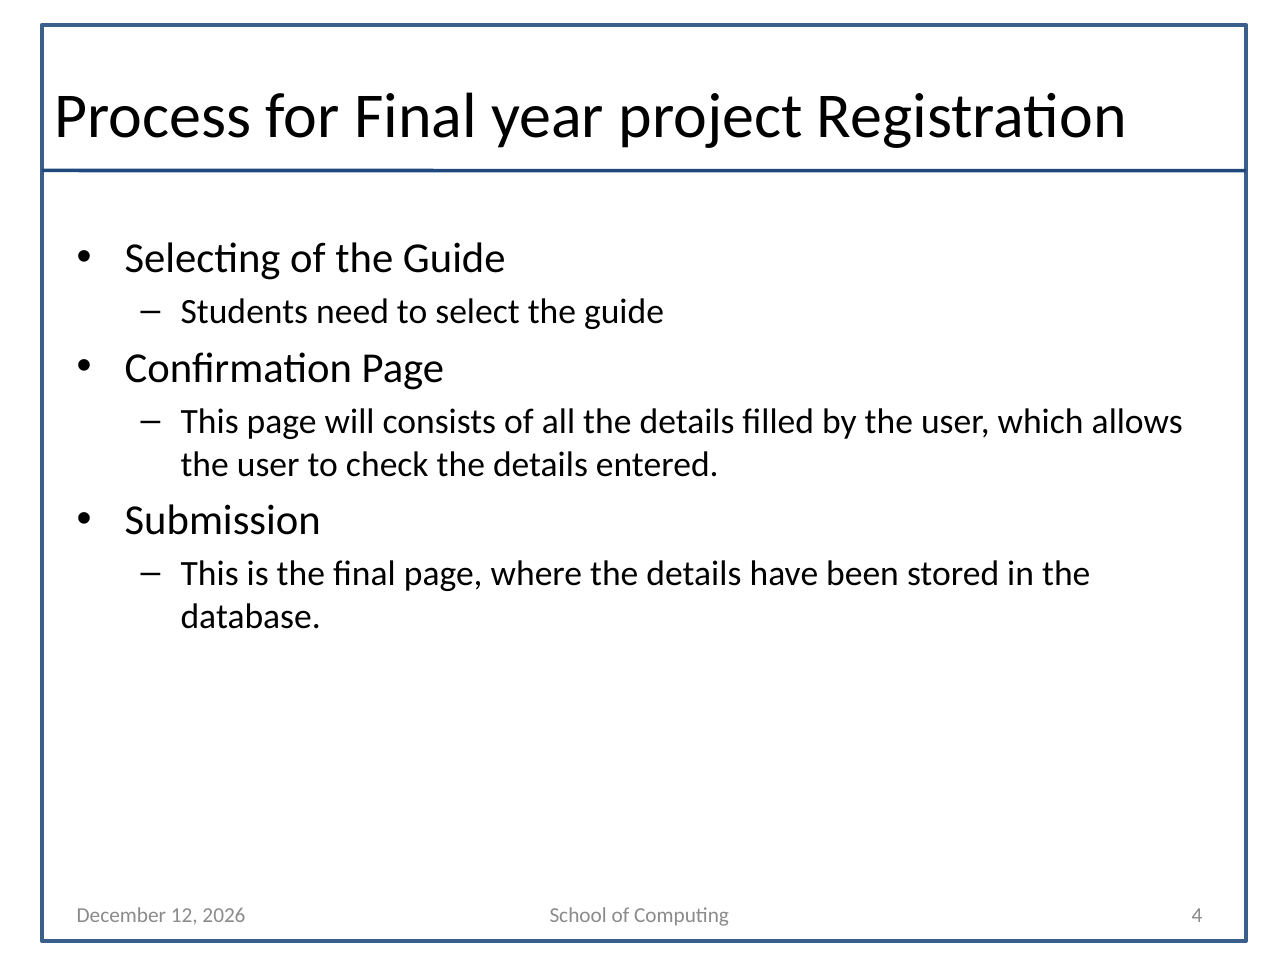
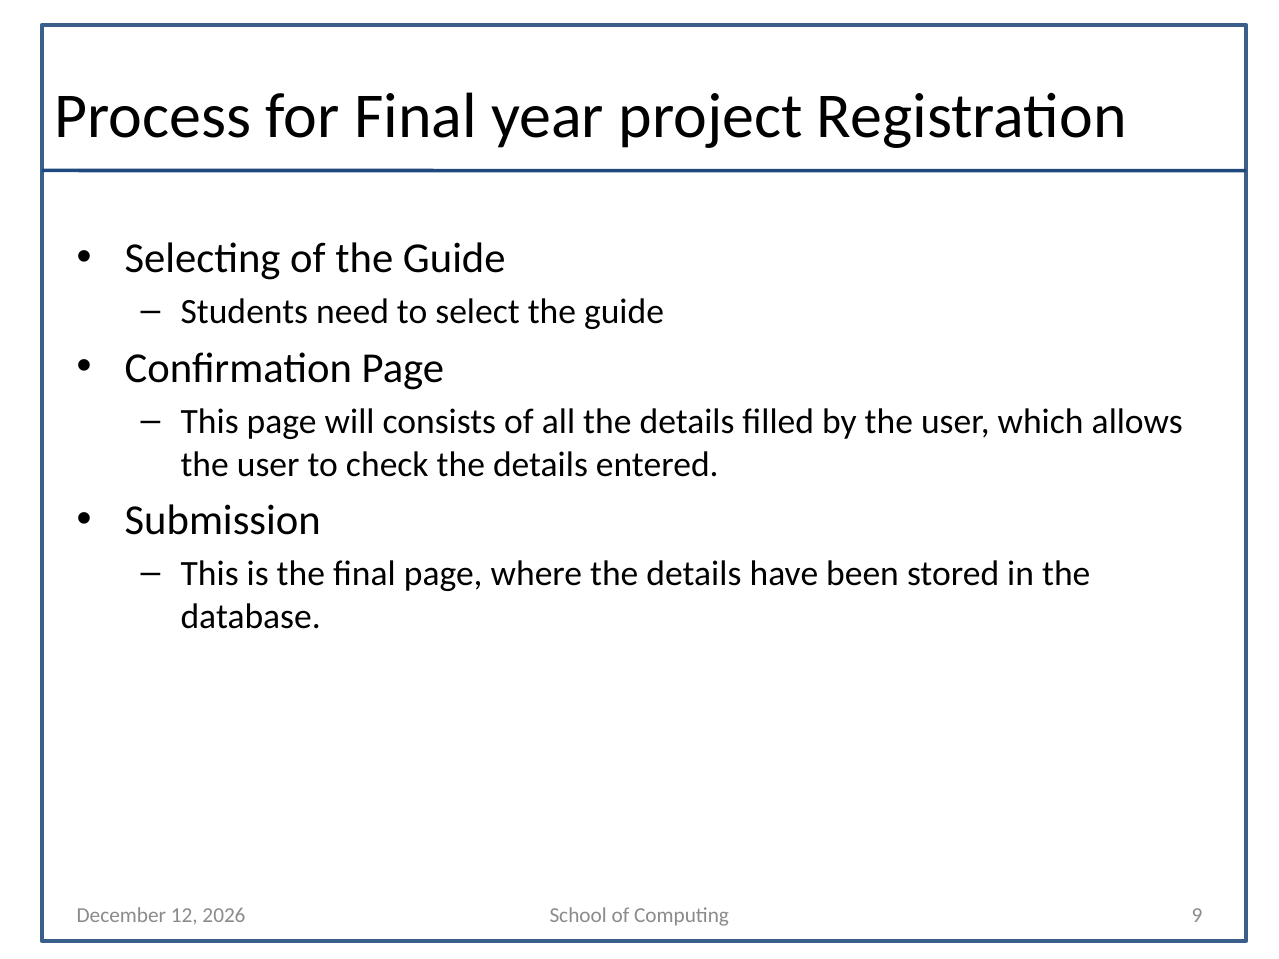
4: 4 -> 9 (1197, 916)
